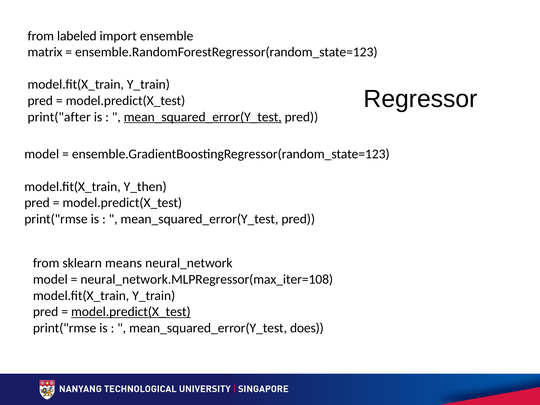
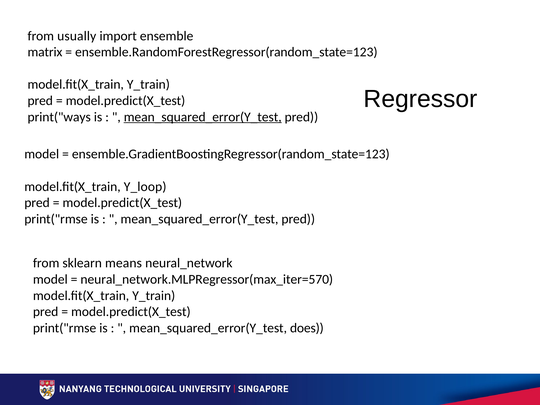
labeled: labeled -> usually (77, 36)
print("after: print("after -> print("ways (59, 117)
Y_then: Y_then -> Y_loop (145, 187)
neural_network.MLPRegressor(max_iter=108: neural_network.MLPRegressor(max_iter=108 -> neural_network.MLPRegressor(max_iter=570 (207, 279)
model.predict(X_test underline: present -> none (131, 312)
